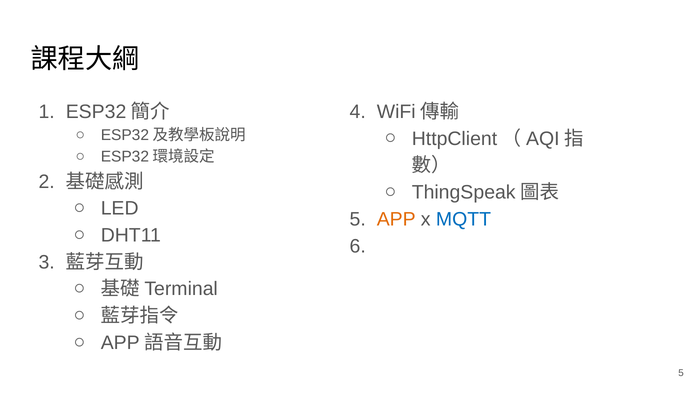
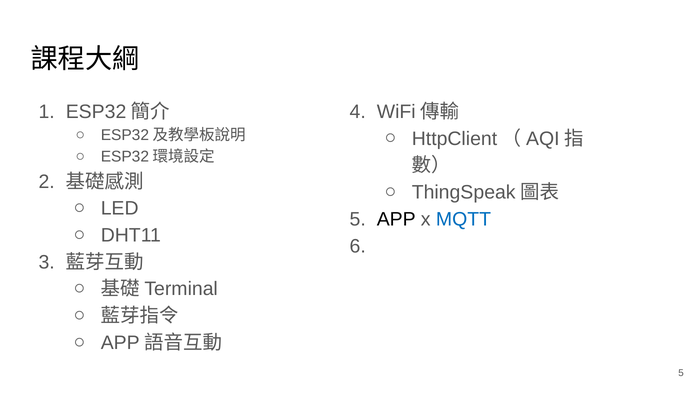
APP colour: orange -> black (396, 219)
